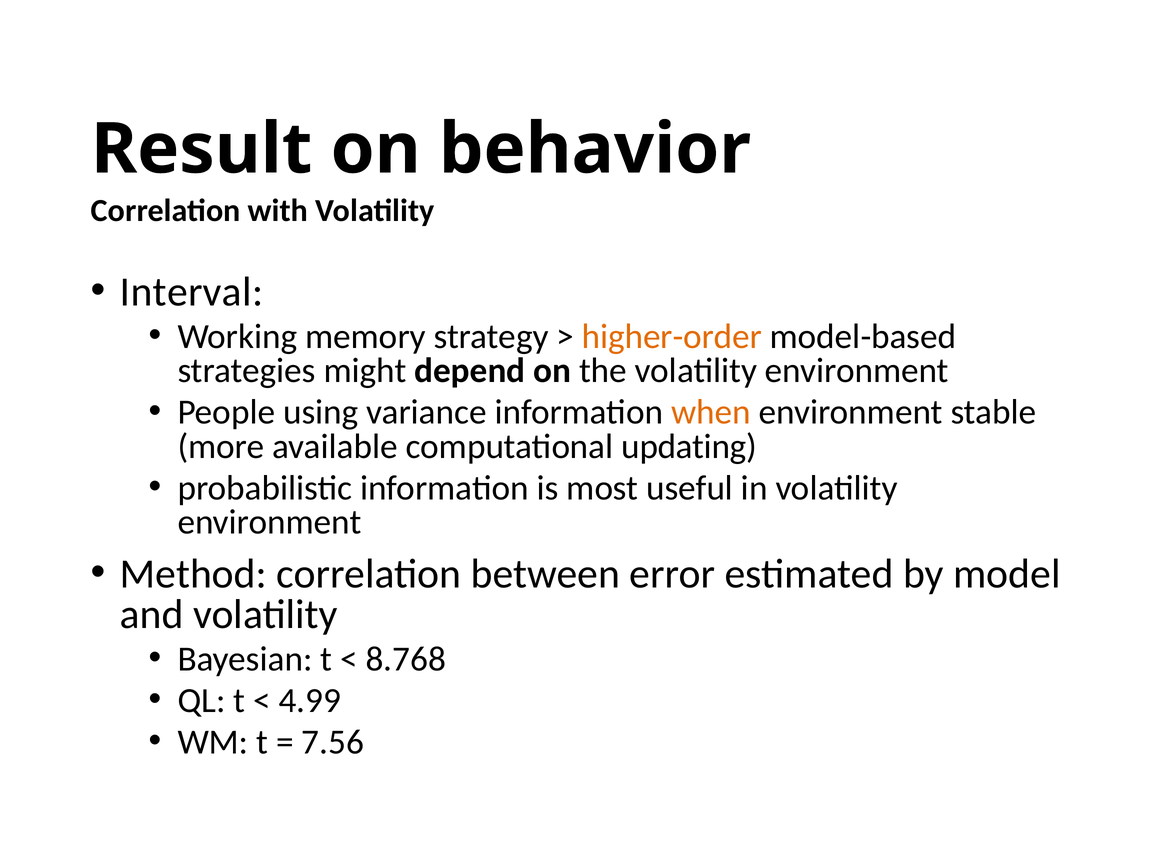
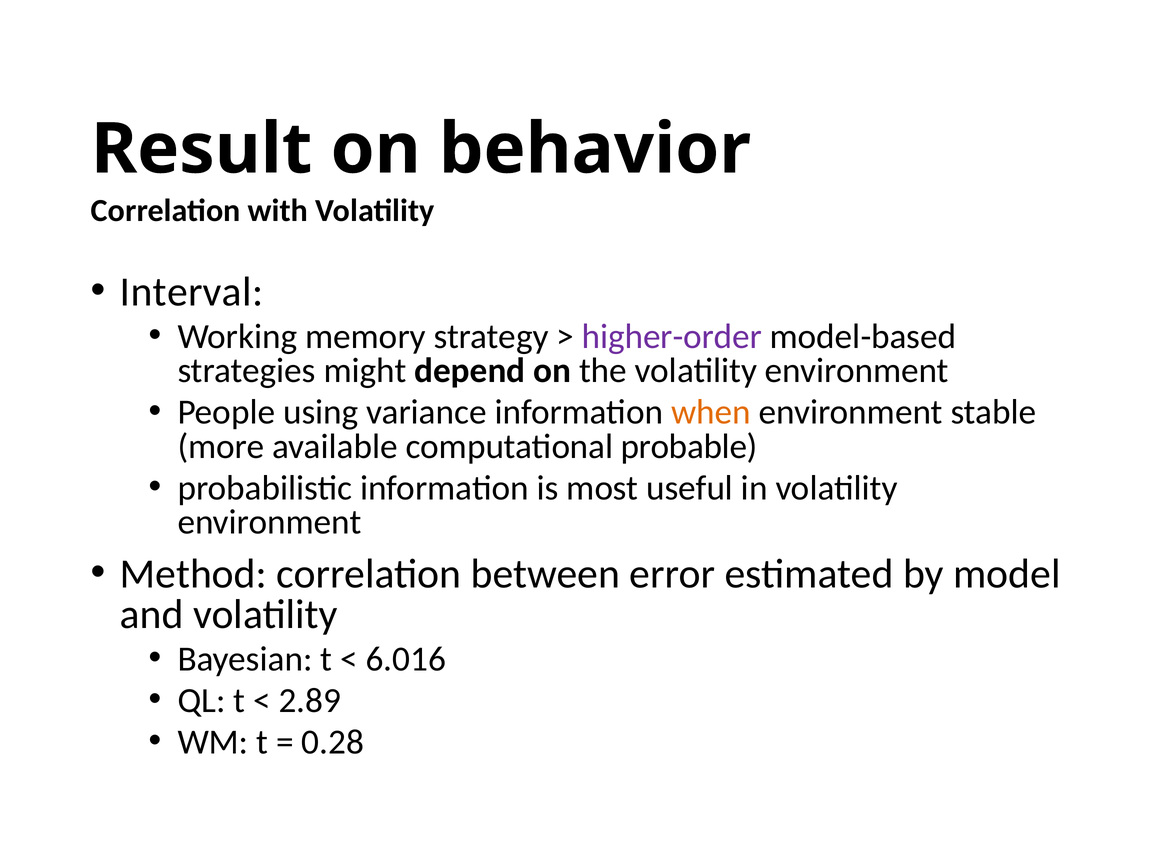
higher-order colour: orange -> purple (672, 337)
updating: updating -> probable (689, 447)
8.768: 8.768 -> 6.016 (406, 659)
4.99: 4.99 -> 2.89 (310, 701)
7.56: 7.56 -> 0.28 (333, 742)
